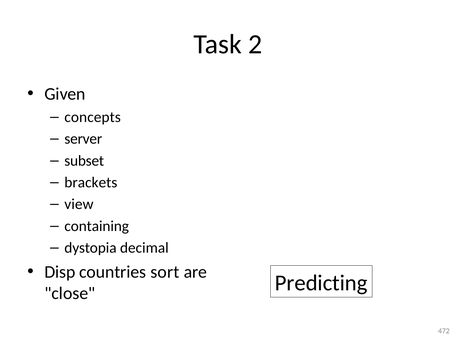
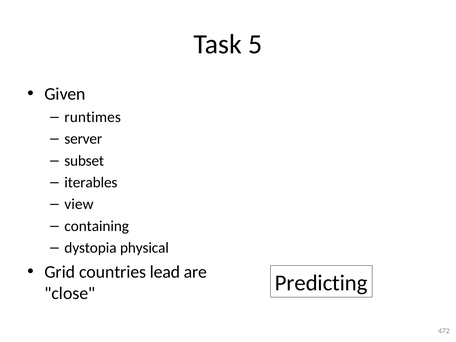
2: 2 -> 5 (255, 44)
concepts: concepts -> runtimes (93, 117)
brackets: brackets -> iterables (91, 182)
decimal: decimal -> physical (144, 248)
Disp: Disp -> Grid (60, 272)
sort: sort -> lead (165, 272)
